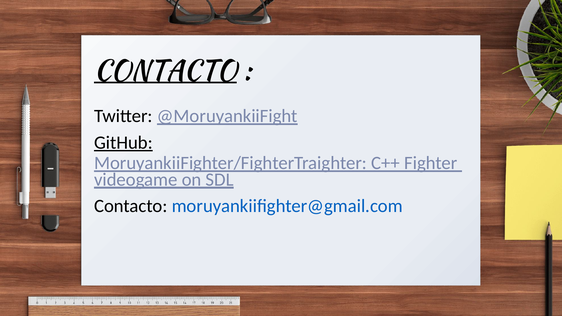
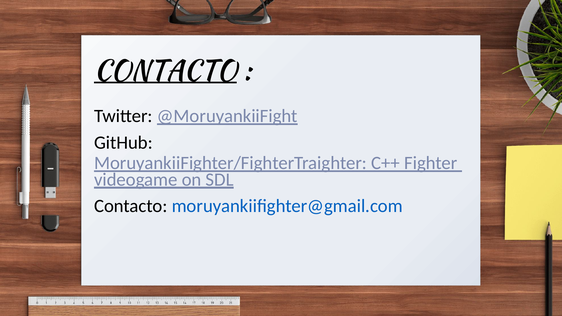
GitHub underline: present -> none (123, 143)
